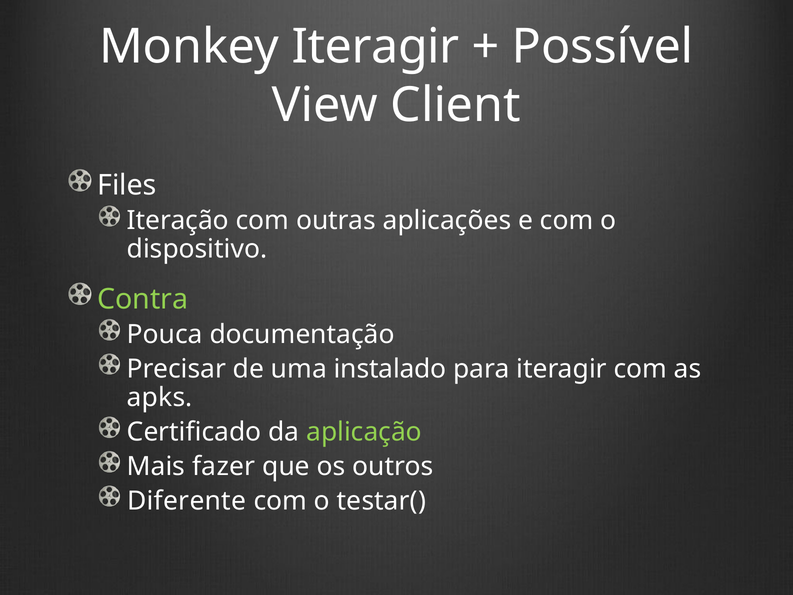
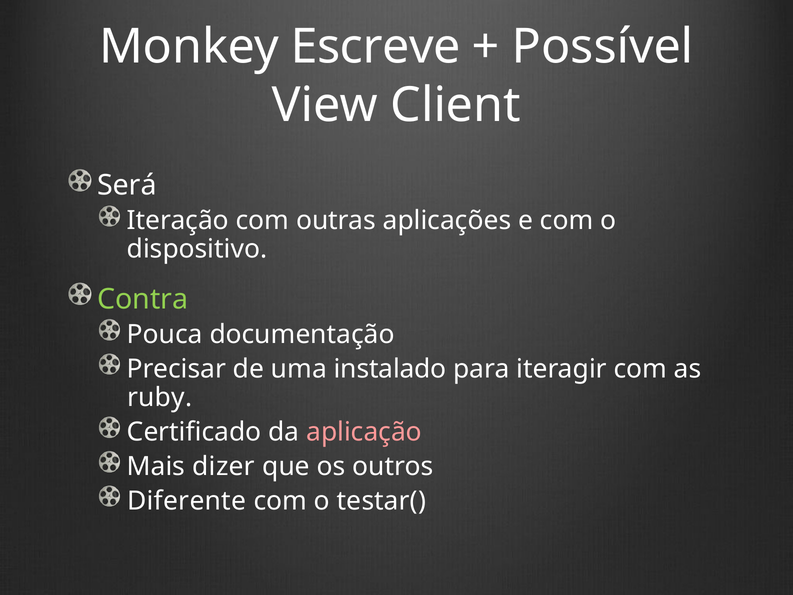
Monkey Iteragir: Iteragir -> Escreve (376, 47)
Files: Files -> Será (127, 185)
apks: apks -> ruby (160, 397)
aplicação colour: light green -> pink (364, 432)
fazer: fazer -> dizer (224, 466)
